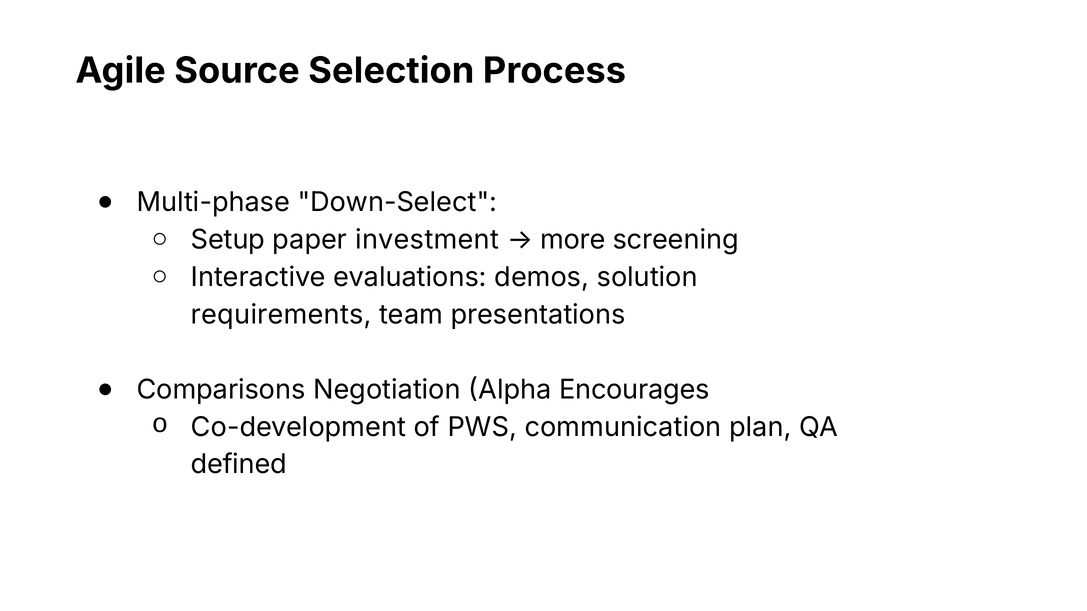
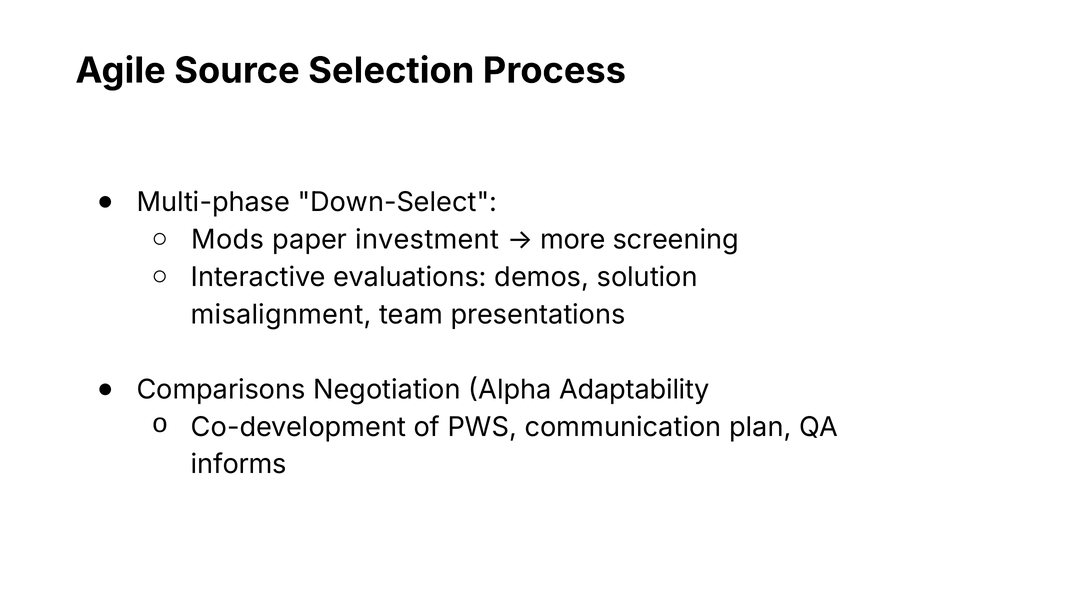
Setup: Setup -> Mods (228, 240)
requirements: requirements -> misalignment (281, 315)
Encourages: Encourages -> Adaptability (634, 390)
defined: defined -> informs (239, 465)
